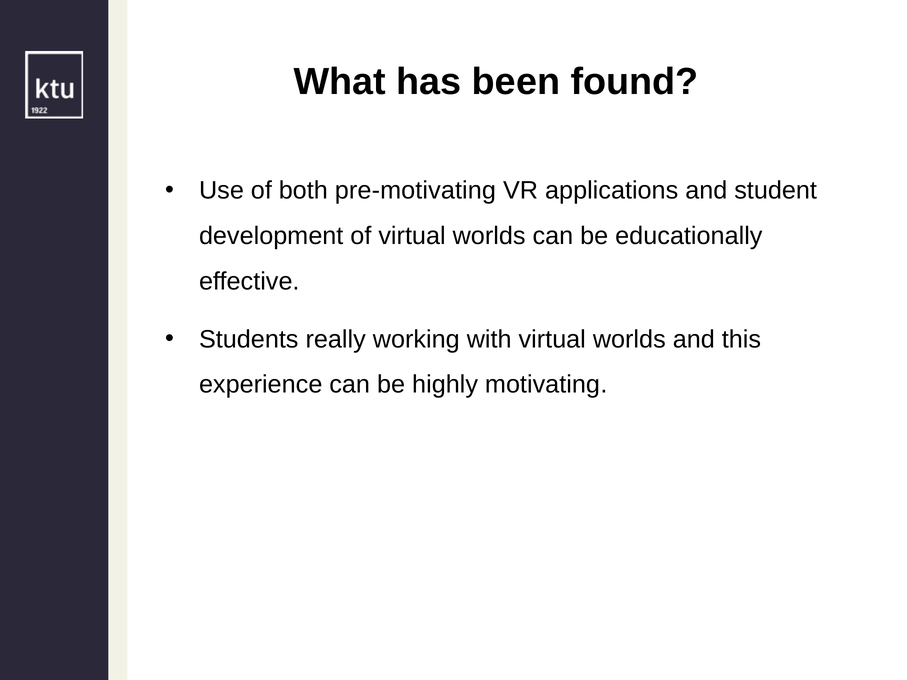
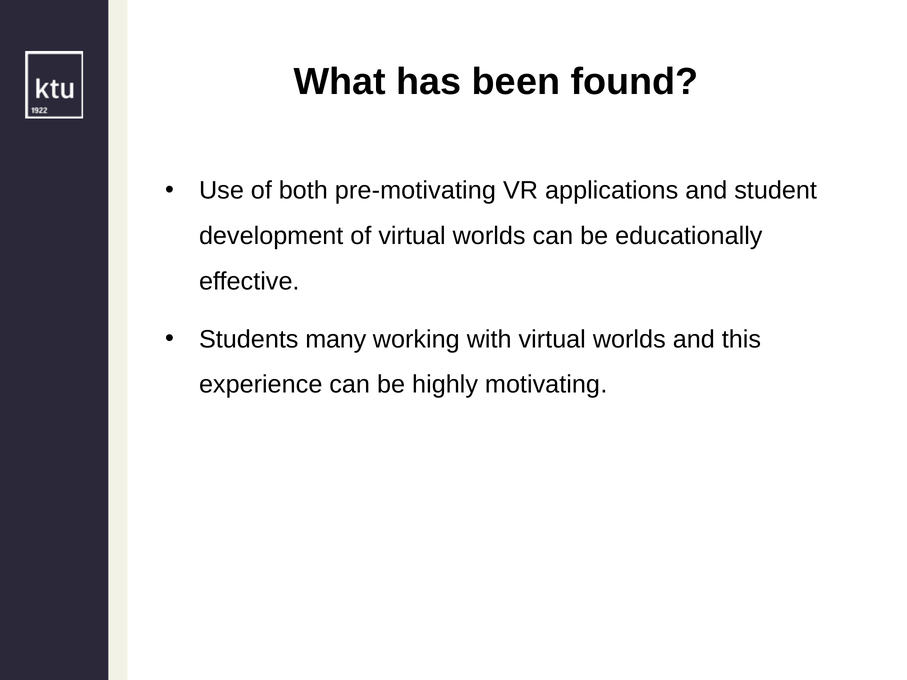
really: really -> many (336, 339)
